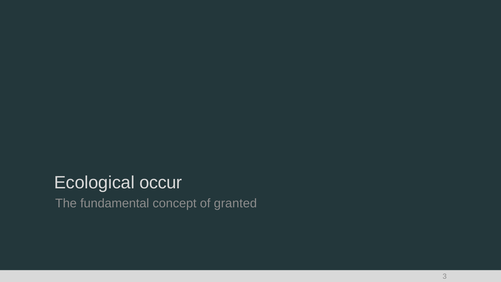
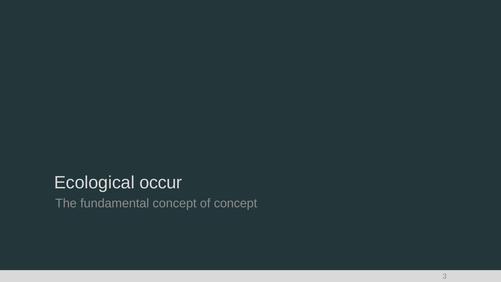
of granted: granted -> concept (236, 203)
